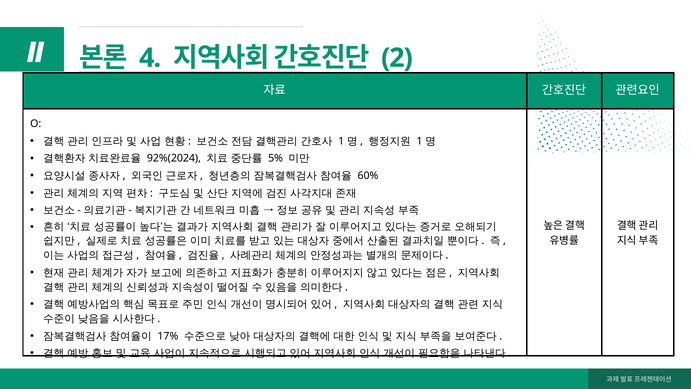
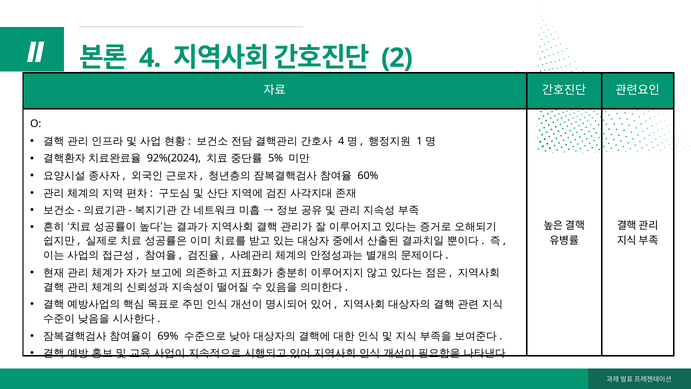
1: 1 -> 4 (341, 141)
17%: 17% -> 69% (168, 336)
